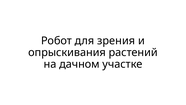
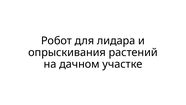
зрения: зрения -> лидара (116, 41)
